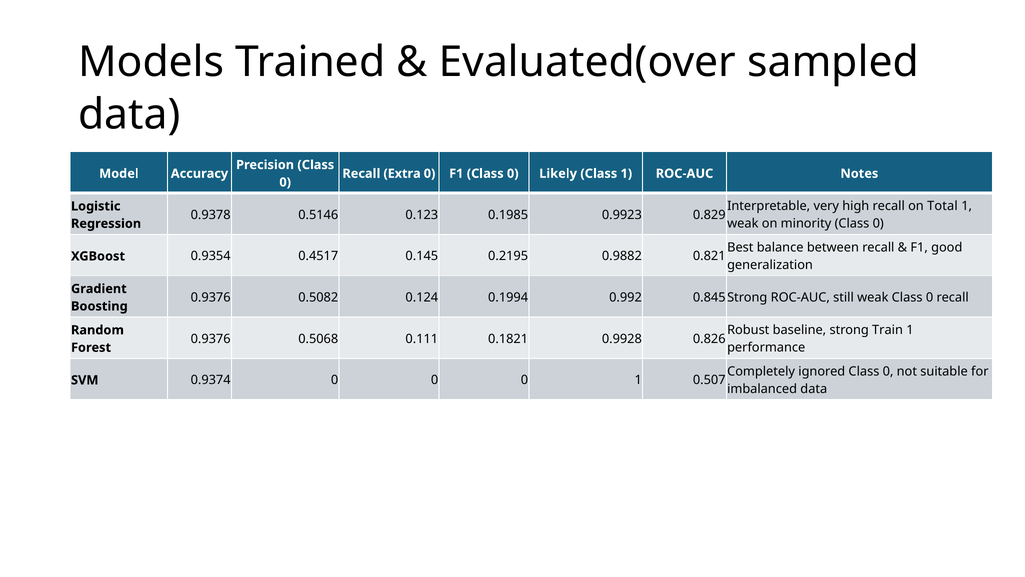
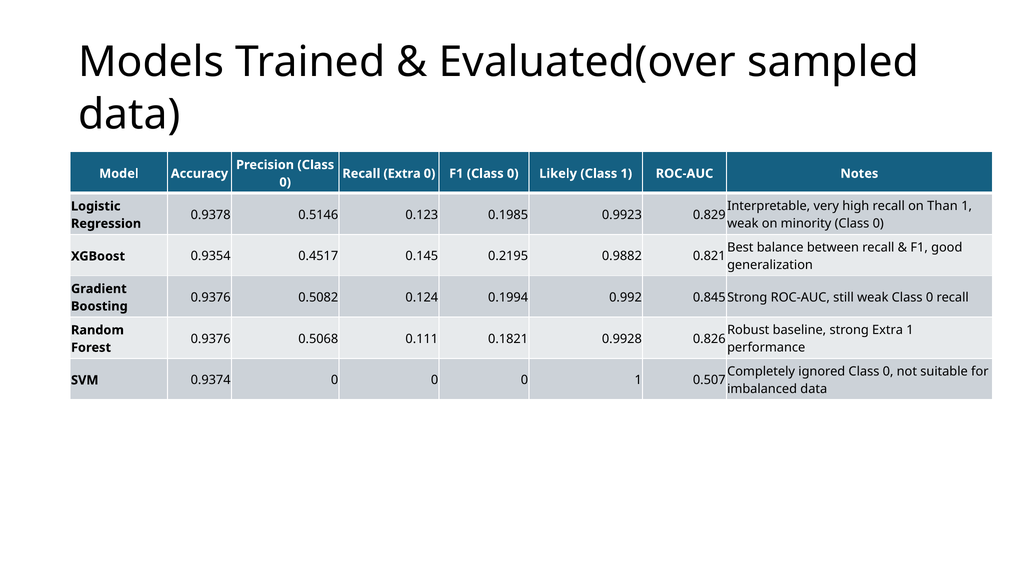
Total: Total -> Than (942, 206)
strong Train: Train -> Extra (888, 330)
